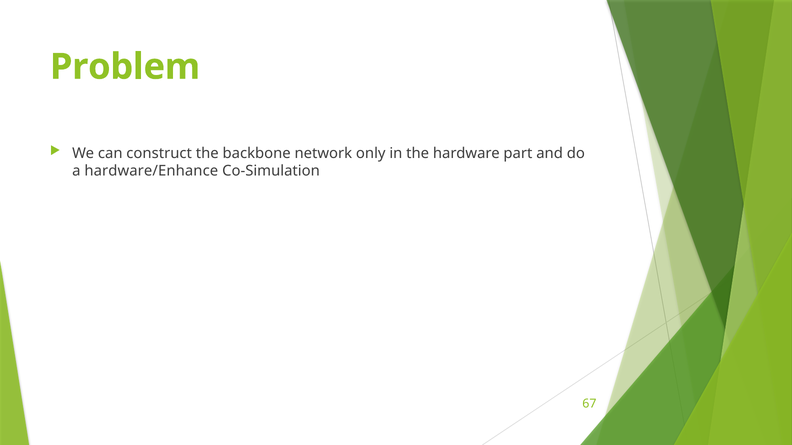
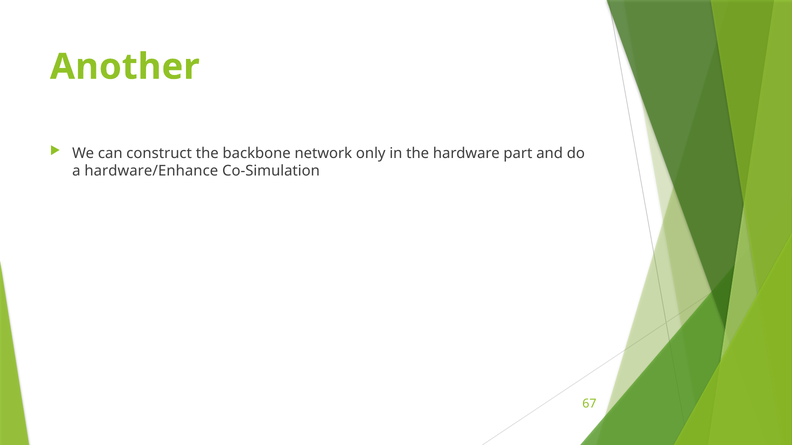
Problem: Problem -> Another (125, 67)
